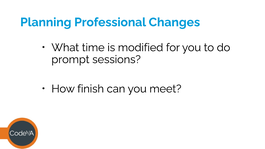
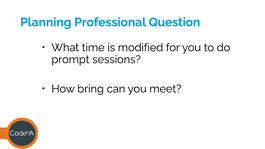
Changes: Changes -> Question (174, 22)
finish: finish -> bring (91, 89)
